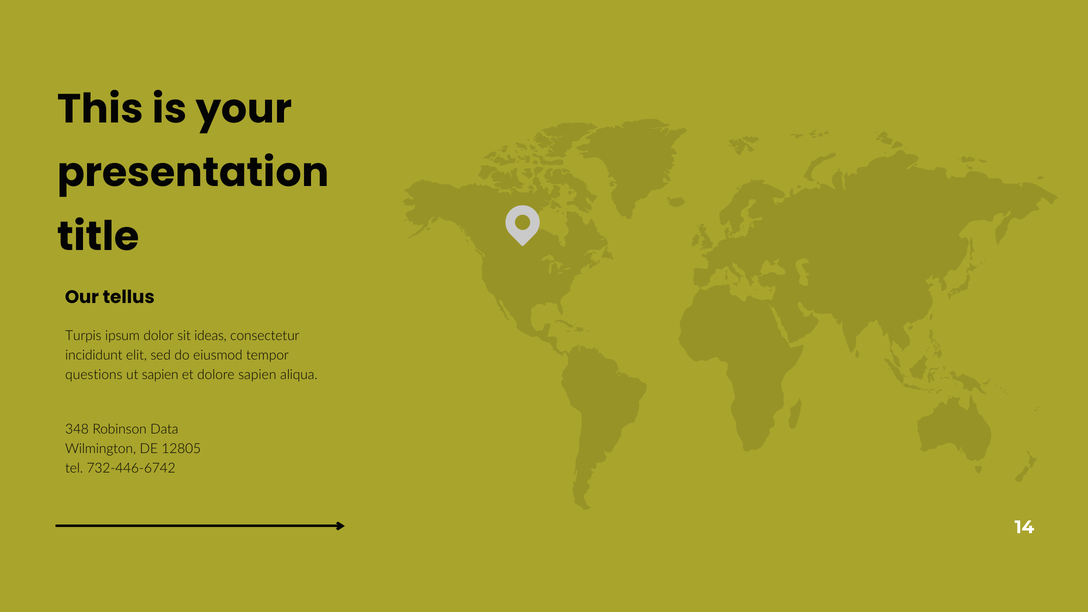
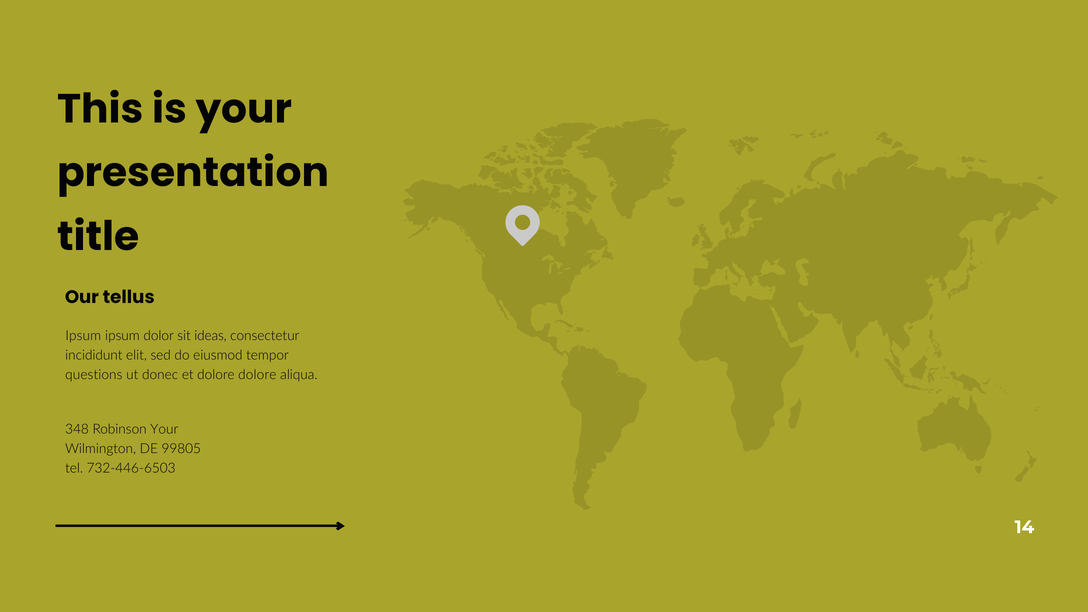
Turpis: Turpis -> Ipsum (83, 336)
ut sapien: sapien -> donec (160, 375)
dolore sapien: sapien -> dolore (257, 375)
Robinson Data: Data -> Your (164, 429)
12805: 12805 -> 99805 (181, 449)
732-446-6742: 732-446-6742 -> 732-446-6503 (131, 468)
